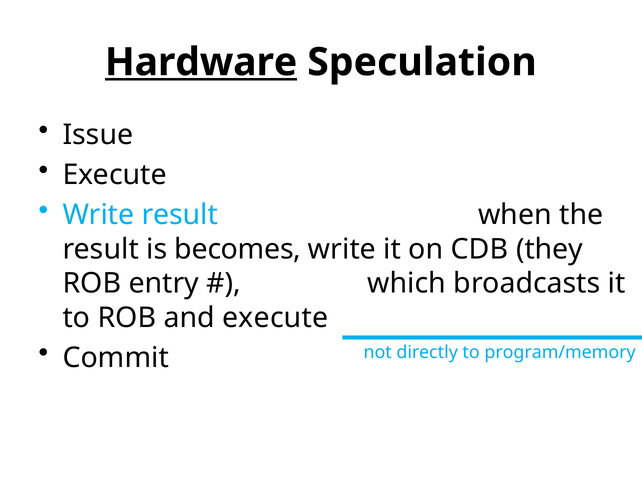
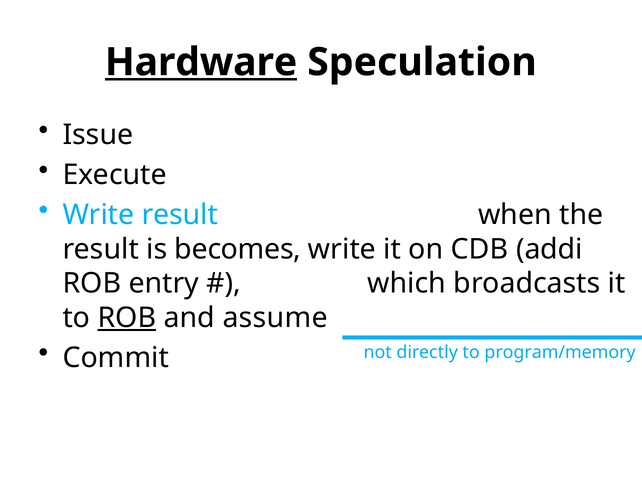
they: they -> addi (549, 249)
ROB underline: none -> present (127, 317)
and execute: execute -> assume (275, 317)
